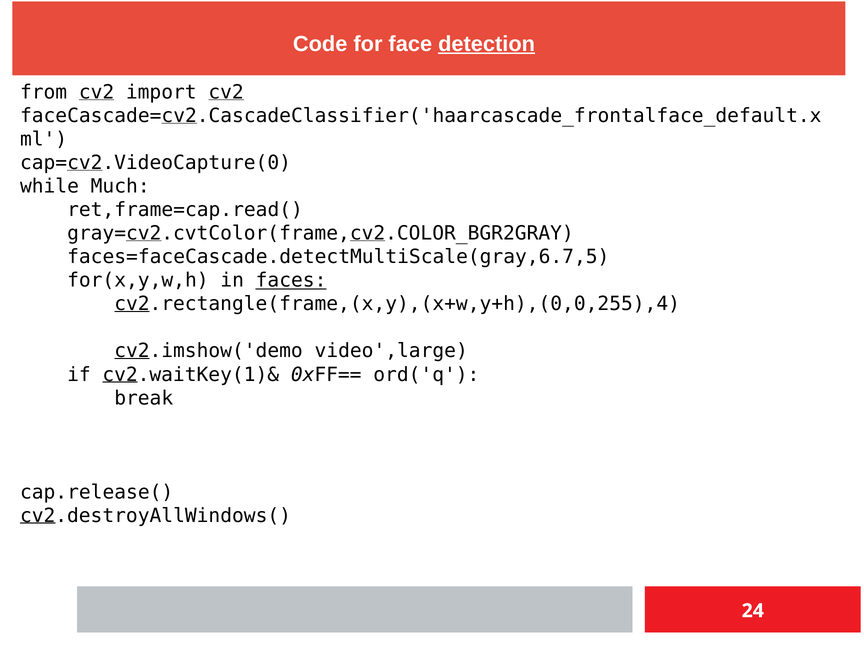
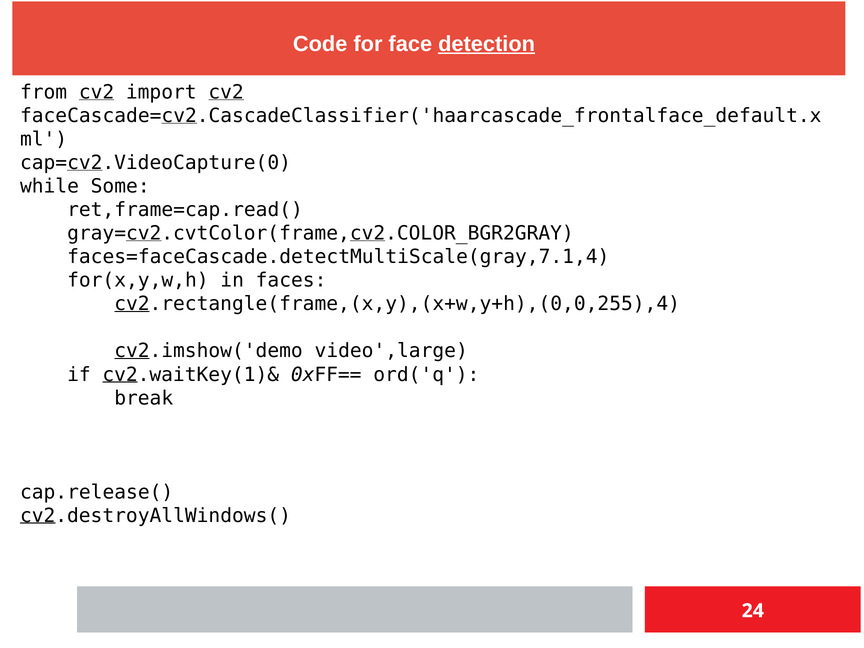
Much: Much -> Some (120, 186)
faces=faceCascade.detectMultiScale(gray,6.7,5: faces=faceCascade.detectMultiScale(gray,6.7,5 -> faces=faceCascade.detectMultiScale(gray,7.1,4 (338, 257)
faces underline: present -> none (291, 280)
